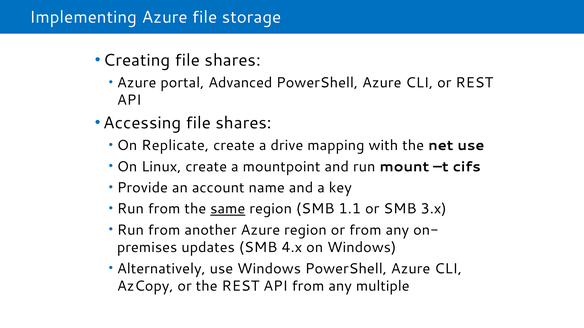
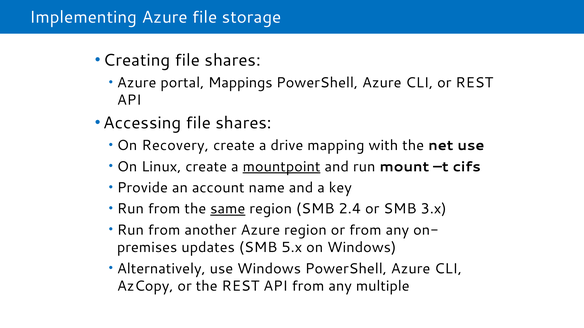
Advanced: Advanced -> Mappings (240, 83)
Replicate: Replicate -> Recovery (175, 146)
mountpoint underline: none -> present (282, 167)
1.1: 1.1 -> 2.4 (350, 209)
4.x: 4.x -> 5.x (292, 248)
